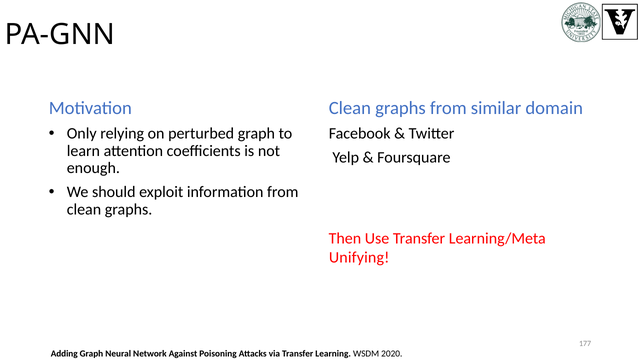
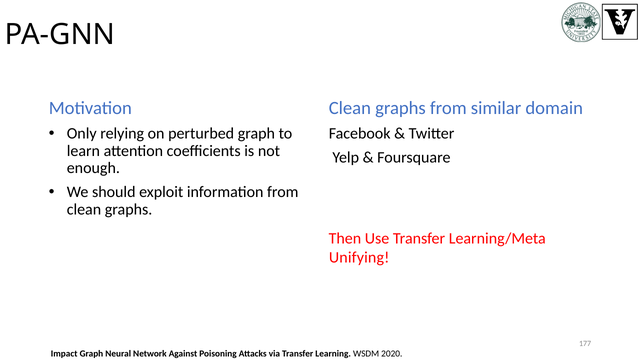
Adding: Adding -> Impact (64, 354)
